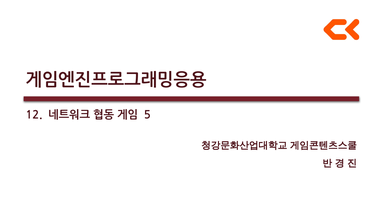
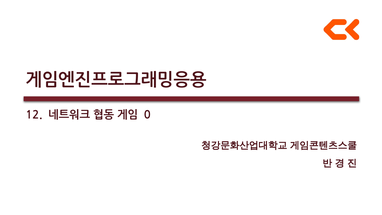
5: 5 -> 0 (147, 115)
